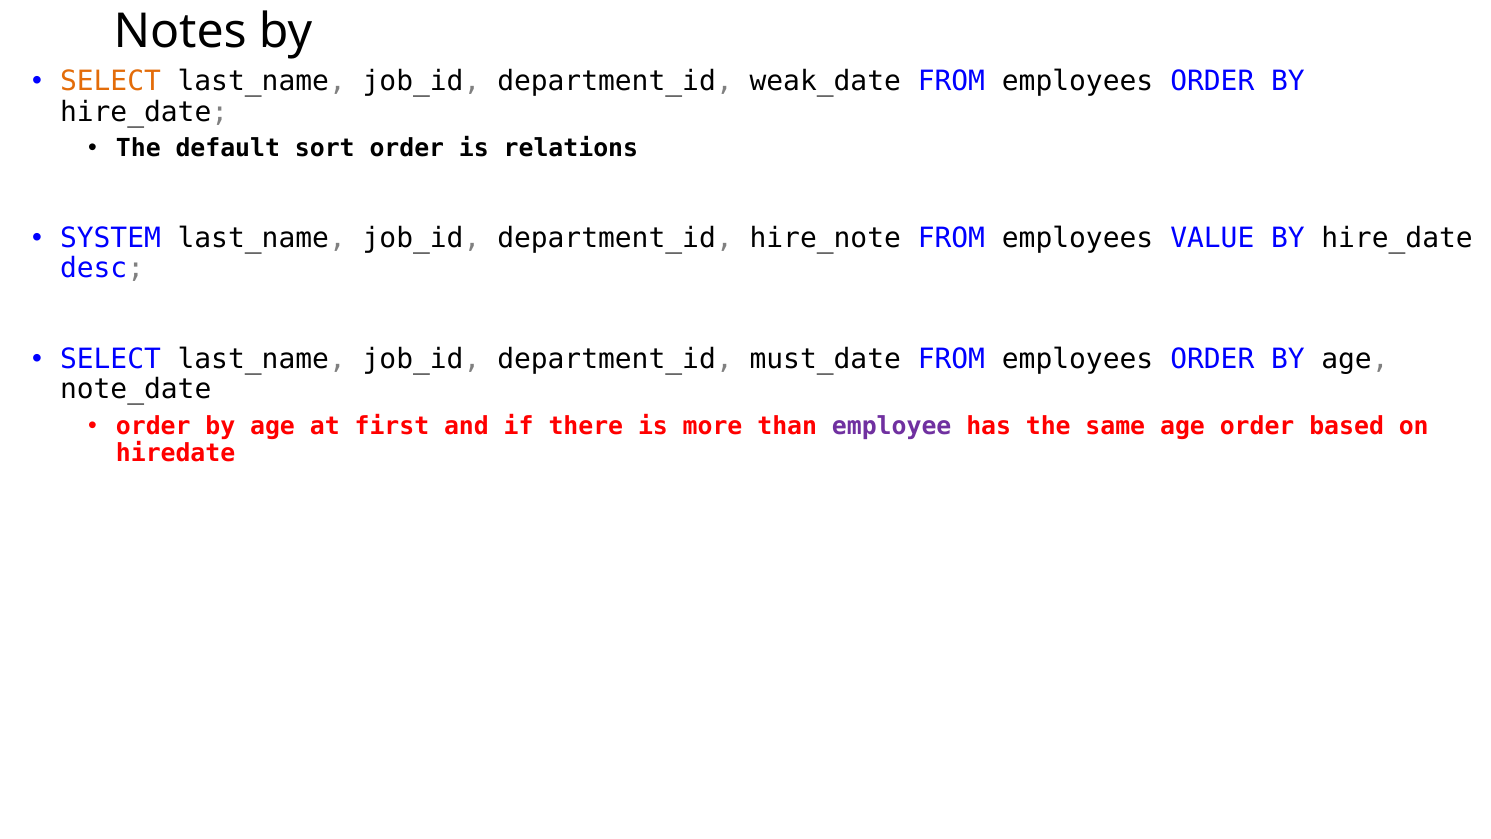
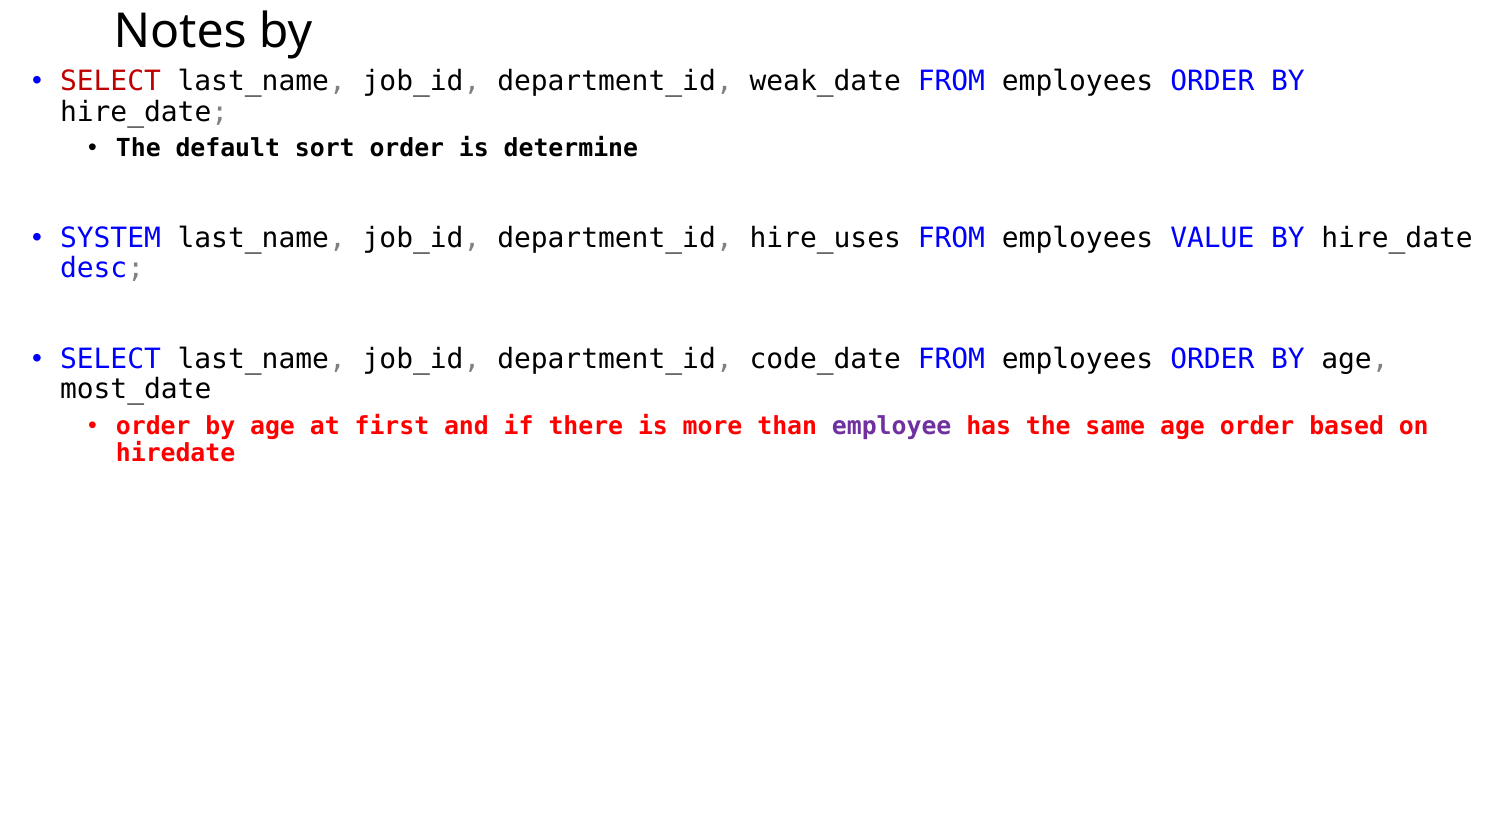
SELECT colour: orange -> red (110, 82)
relations: relations -> determine (571, 148)
hire_note: hire_note -> hire_uses (825, 238)
must_date: must_date -> code_date (825, 359)
note_date: note_date -> most_date (136, 390)
